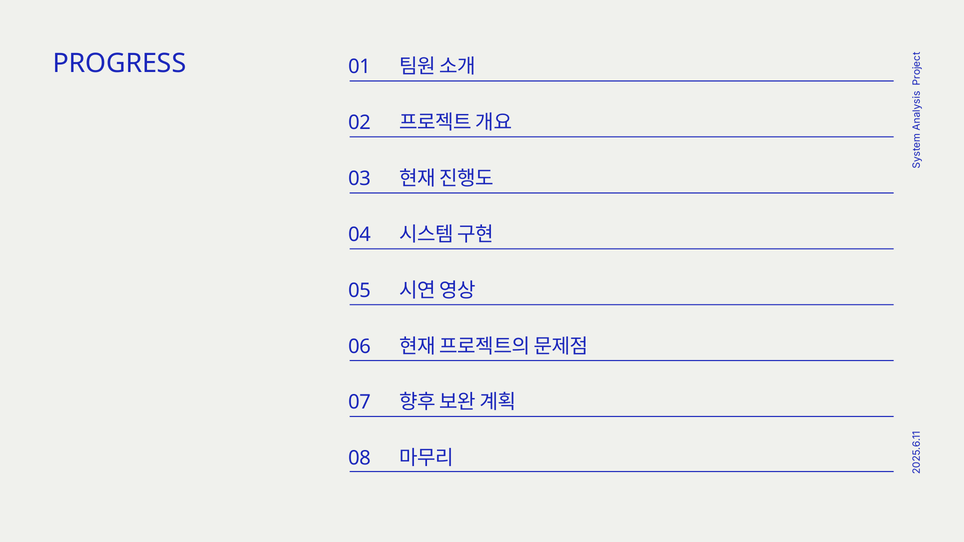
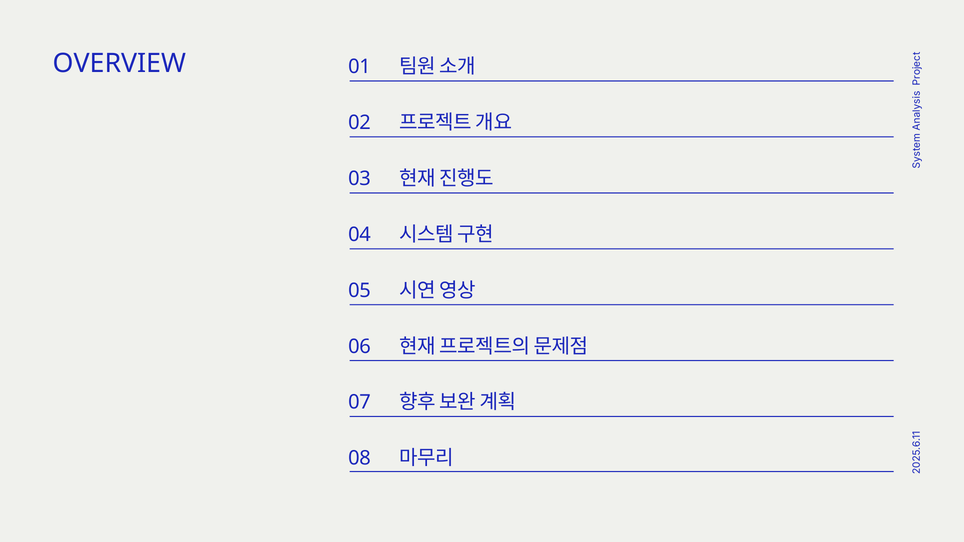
PROGRESS: PROGRESS -> OVERVIEW (119, 63)
